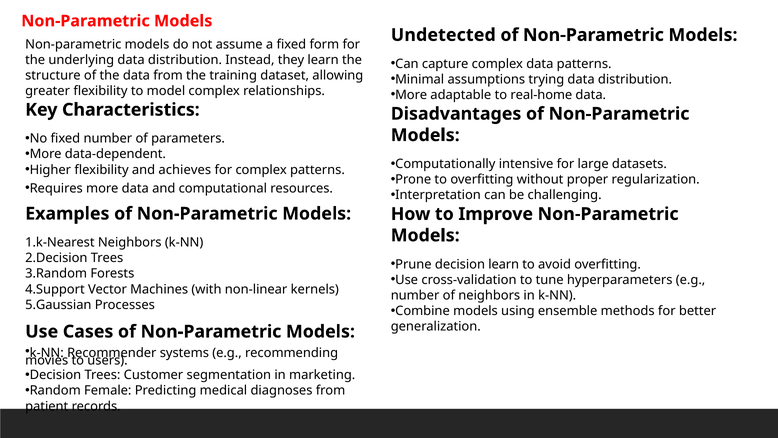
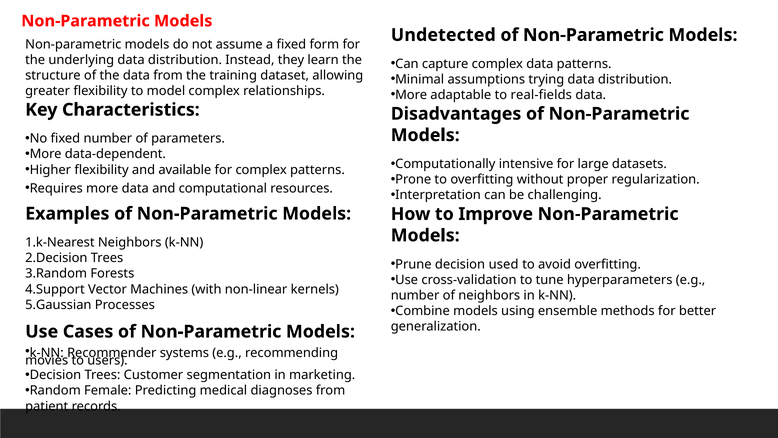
real-home: real-home -> real-fields (541, 95)
achieves: achieves -> available (185, 170)
decision learn: learn -> used (504, 264)
